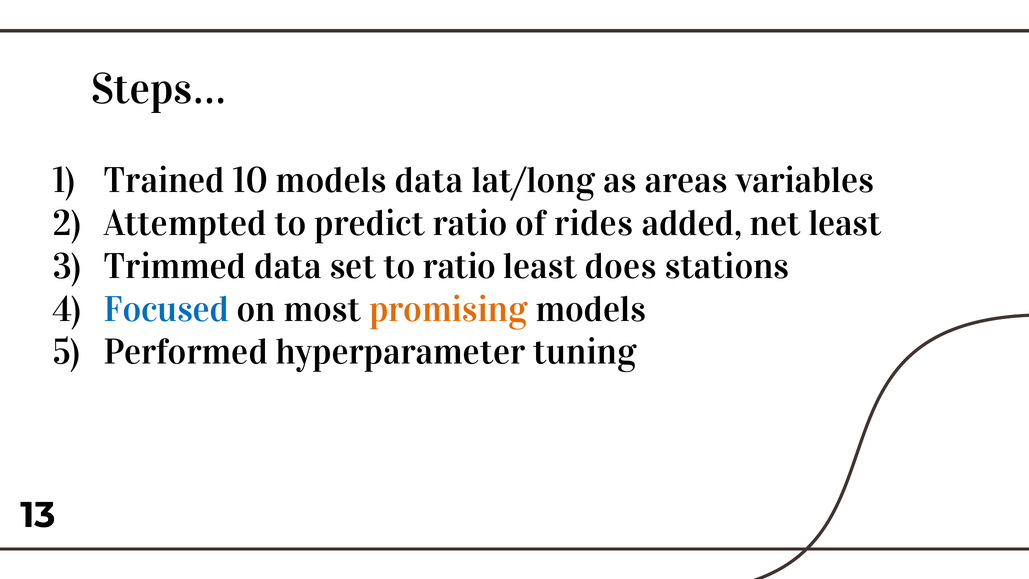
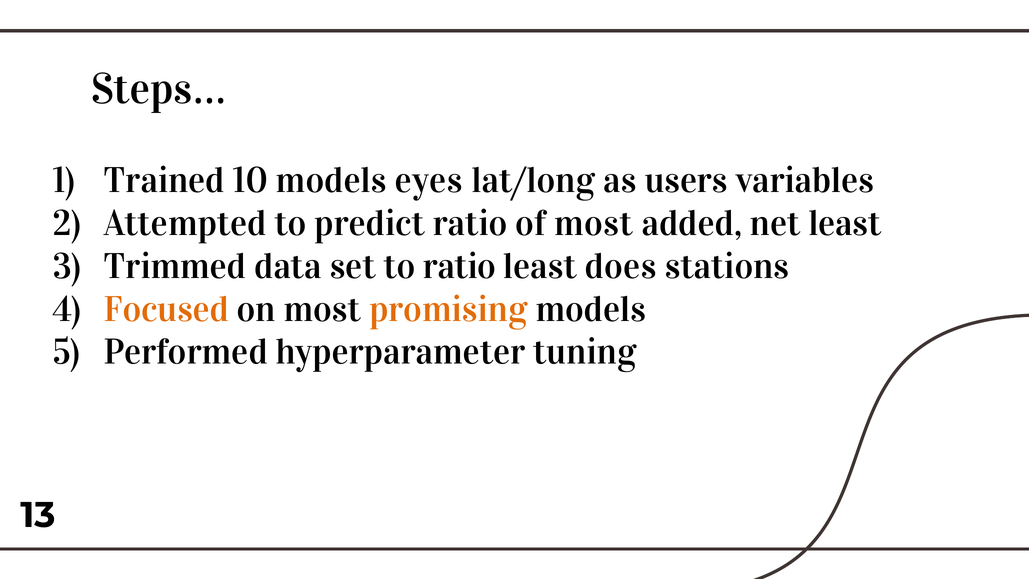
models data: data -> eyes (429, 181)
areas: areas -> users (686, 181)
of rides: rides -> most (594, 223)
Focused colour: blue -> orange (166, 309)
